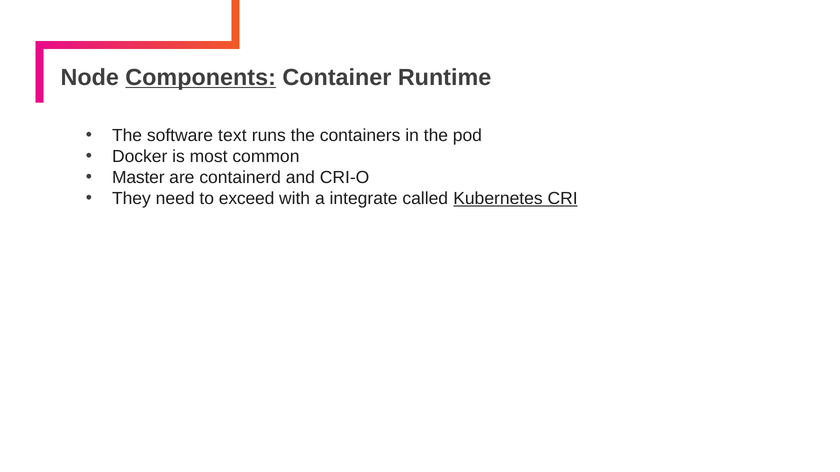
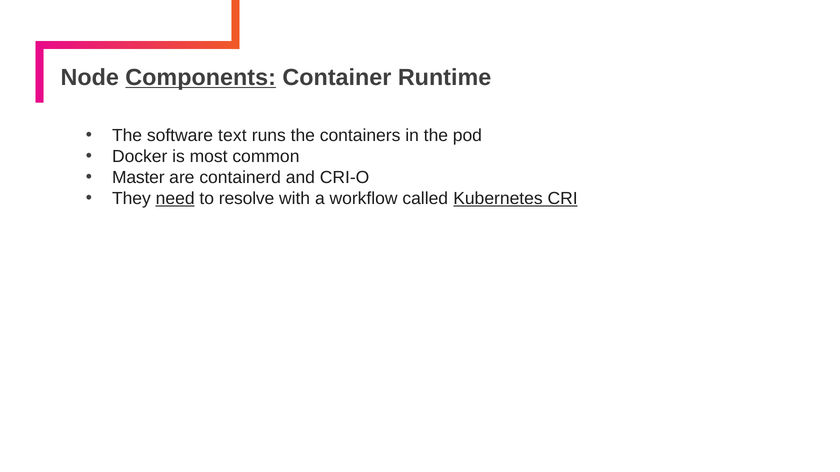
need underline: none -> present (175, 199)
exceed: exceed -> resolve (247, 199)
integrate: integrate -> workflow (364, 199)
